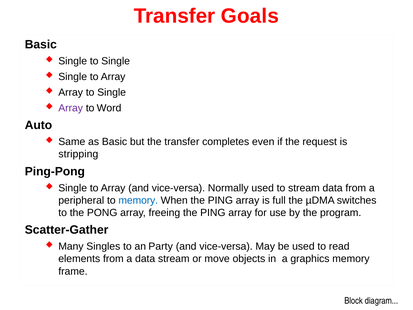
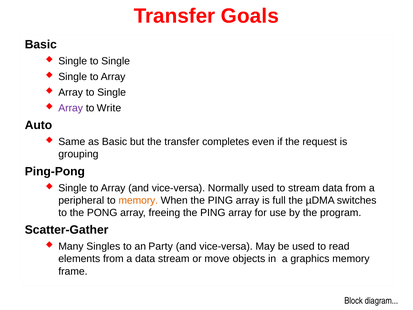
Word: Word -> Write (109, 108)
stripping: stripping -> grouping (78, 154)
memory colour: blue -> orange (138, 200)
